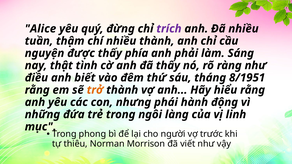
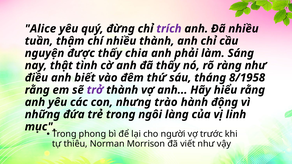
phía: phía -> chia (136, 53)
8/1951: 8/1951 -> 8/1958 (247, 78)
trở colour: orange -> purple (95, 90)
phái: phái -> trào (166, 102)
